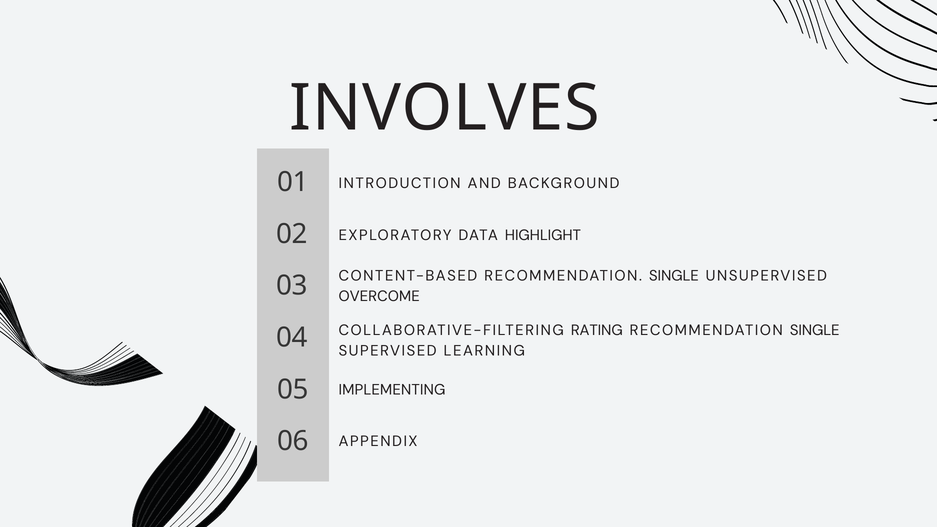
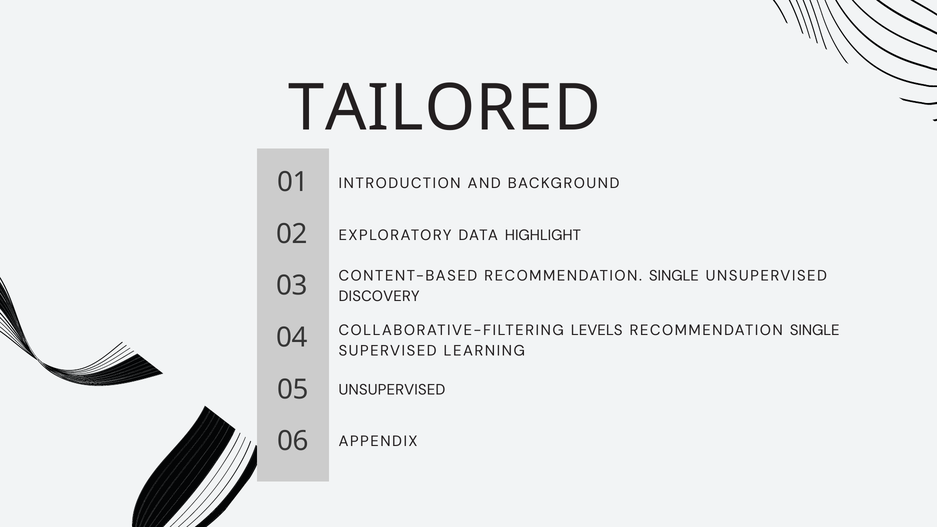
INVOLVES: INVOLVES -> TAILORED (445, 108)
OVERCOME: OVERCOME -> DISCOVERY (379, 296)
RATING: RATING -> LEVELS (597, 330)
IMPLEMENTING: IMPLEMENTING -> UNSUPERVISED (392, 390)
